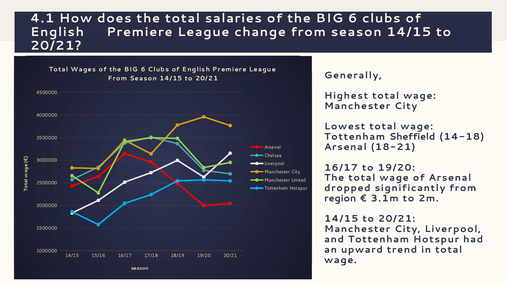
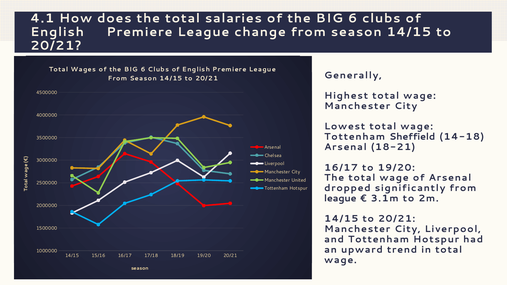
region: region -> league (340, 198)
